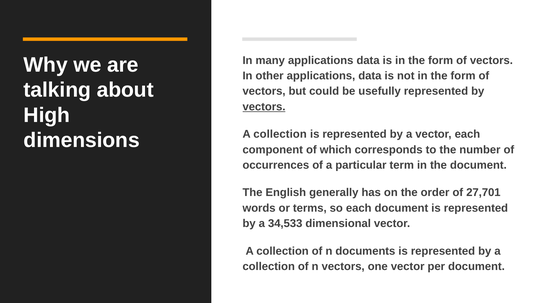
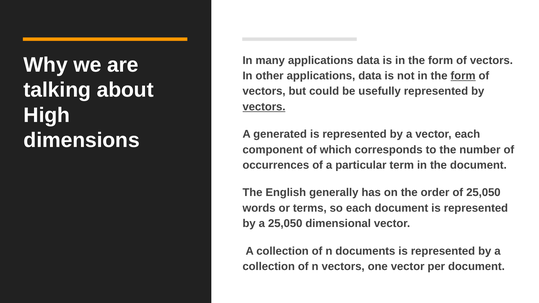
form underline: none -> present (463, 76)
collection: collection -> generated (280, 134)
of 27,701: 27,701 -> 25,050 (483, 193)
a 34,533: 34,533 -> 25,050 (285, 224)
